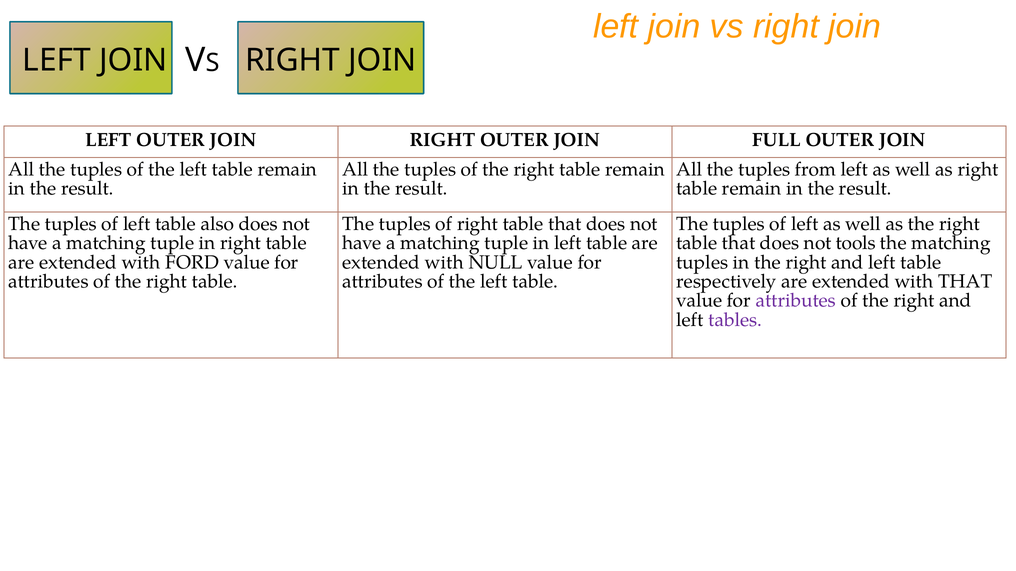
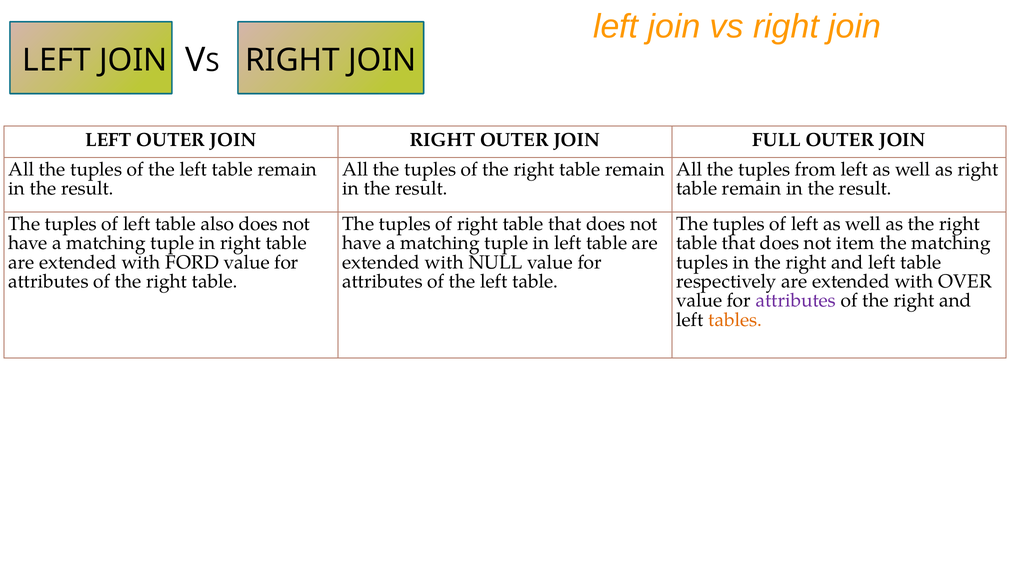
tools: tools -> item (856, 243)
with THAT: THAT -> OVER (965, 282)
tables colour: purple -> orange (735, 320)
